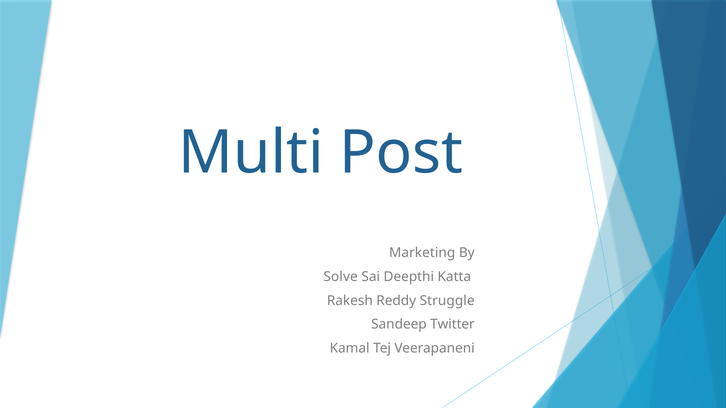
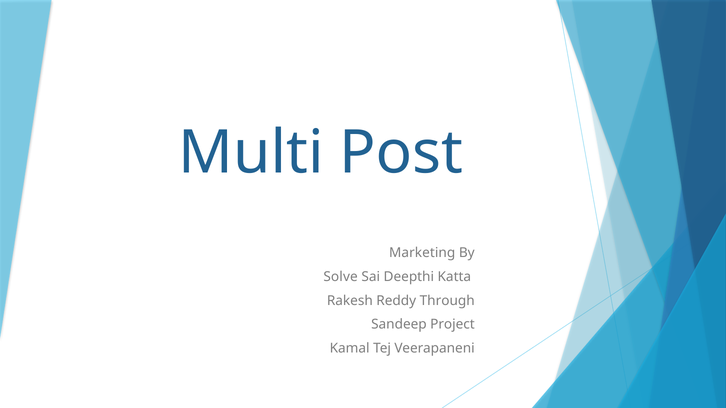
Struggle: Struggle -> Through (447, 301)
Twitter: Twitter -> Project (452, 325)
